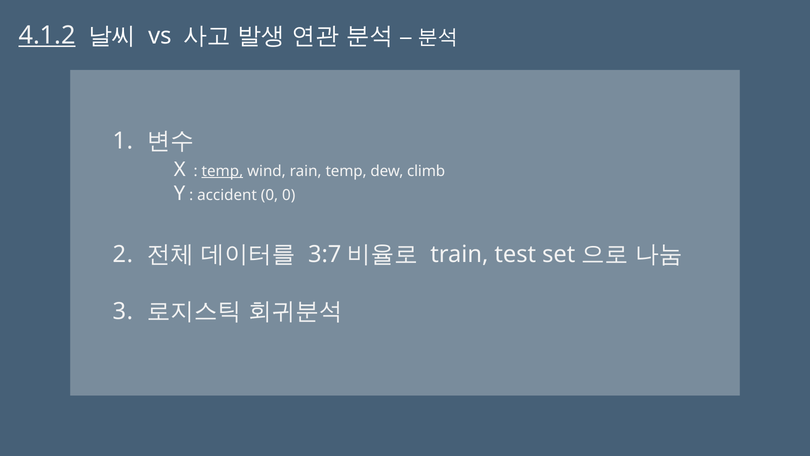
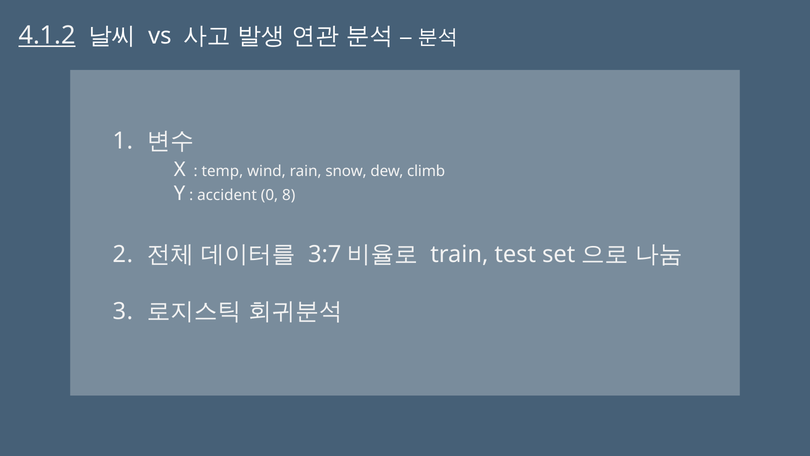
temp underline: present -> none (222, 171)
rain temp: temp -> snow (346, 171)
0 0: 0 -> 8 (289, 195)
